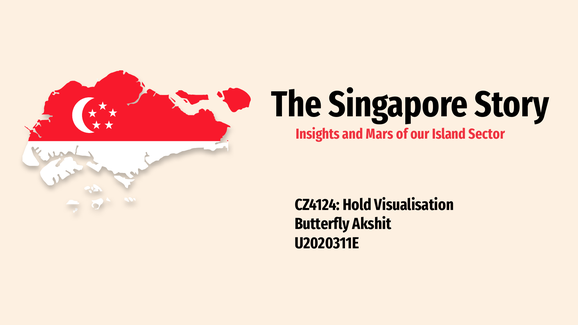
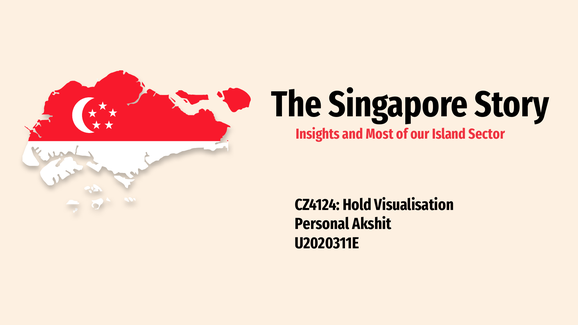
Mars: Mars -> Most (380, 134)
Butterfly: Butterfly -> Personal (322, 224)
